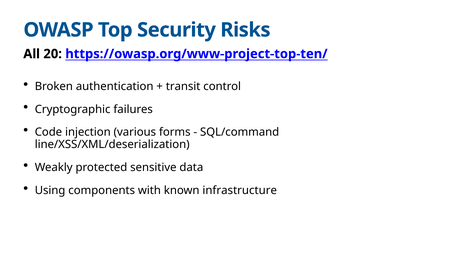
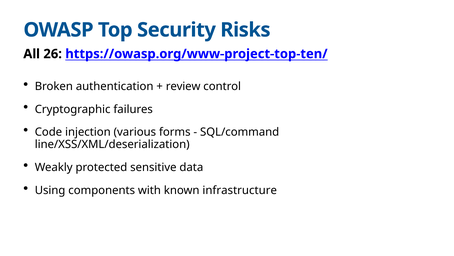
20: 20 -> 26 (53, 54)
transit: transit -> review (183, 86)
